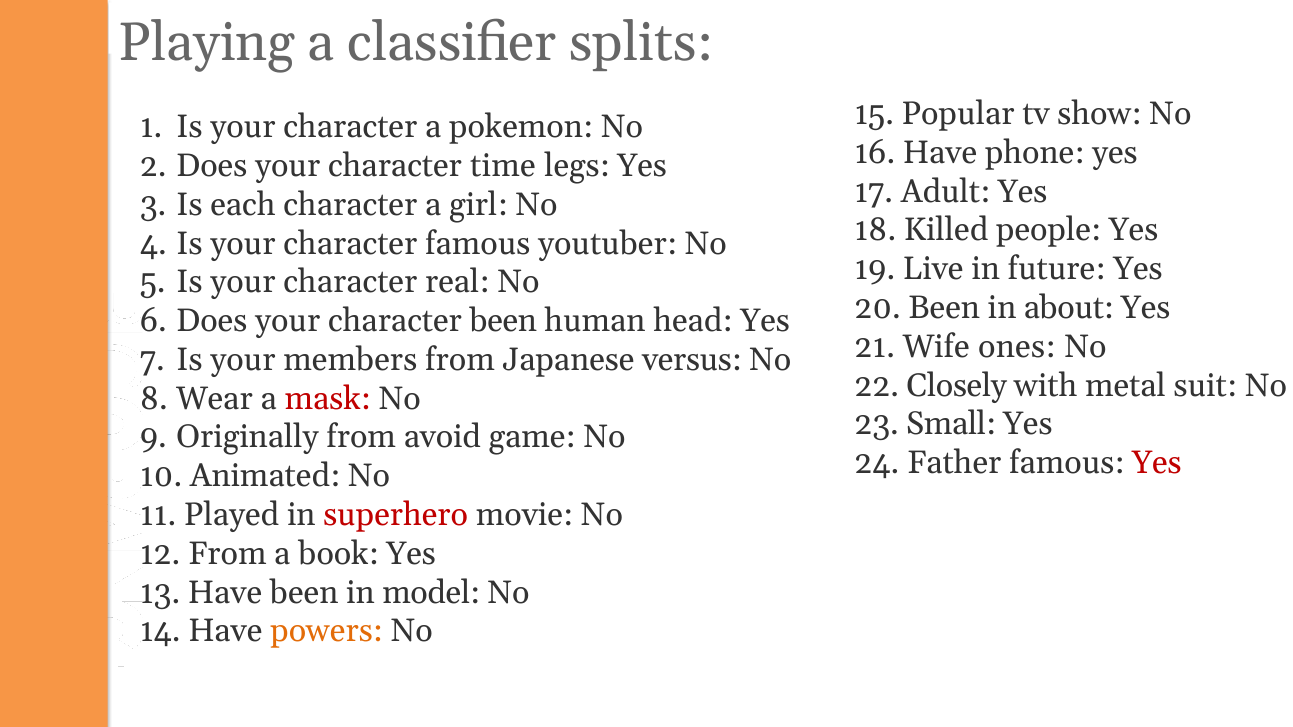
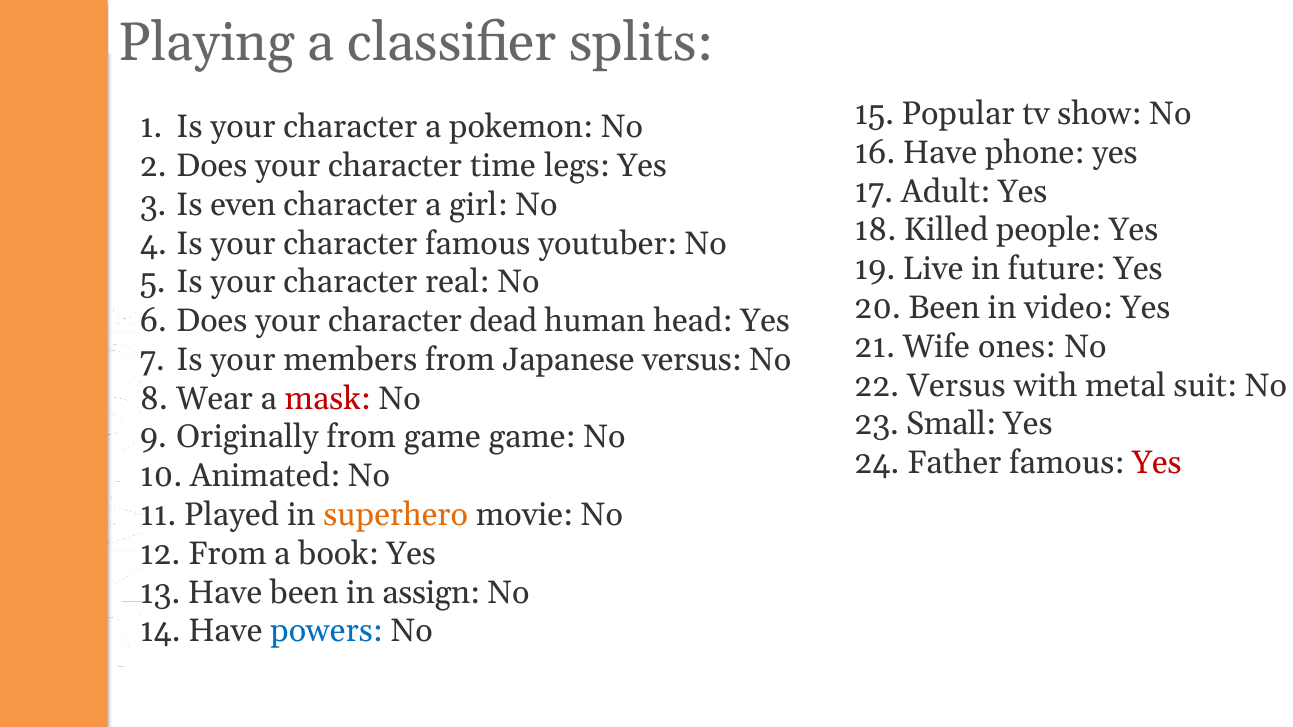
each: each -> even (243, 205)
about: about -> video (1068, 308)
character been: been -> dead (503, 321)
Closely: Closely -> Versus (956, 386)
from avoid: avoid -> game (442, 437)
superhero colour: red -> orange (396, 515)
model: model -> assign (431, 593)
powers colour: orange -> blue (327, 631)
